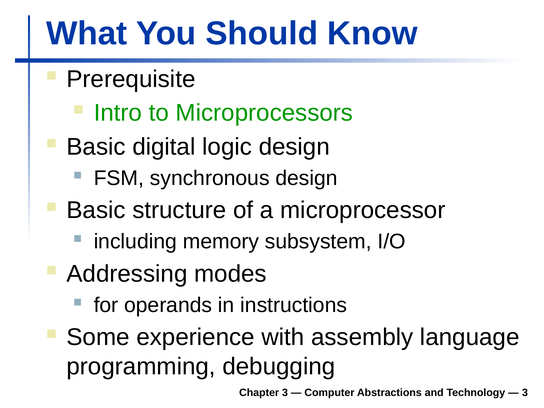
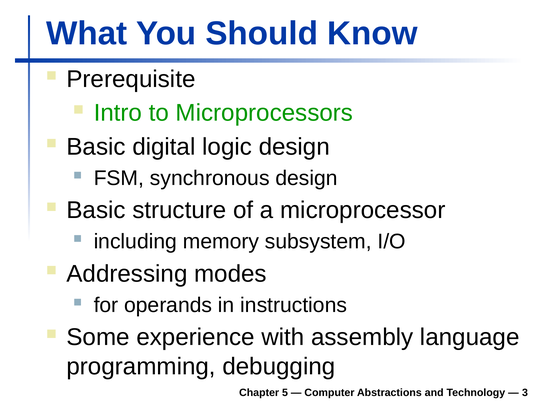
Chapter 3: 3 -> 5 (285, 393)
